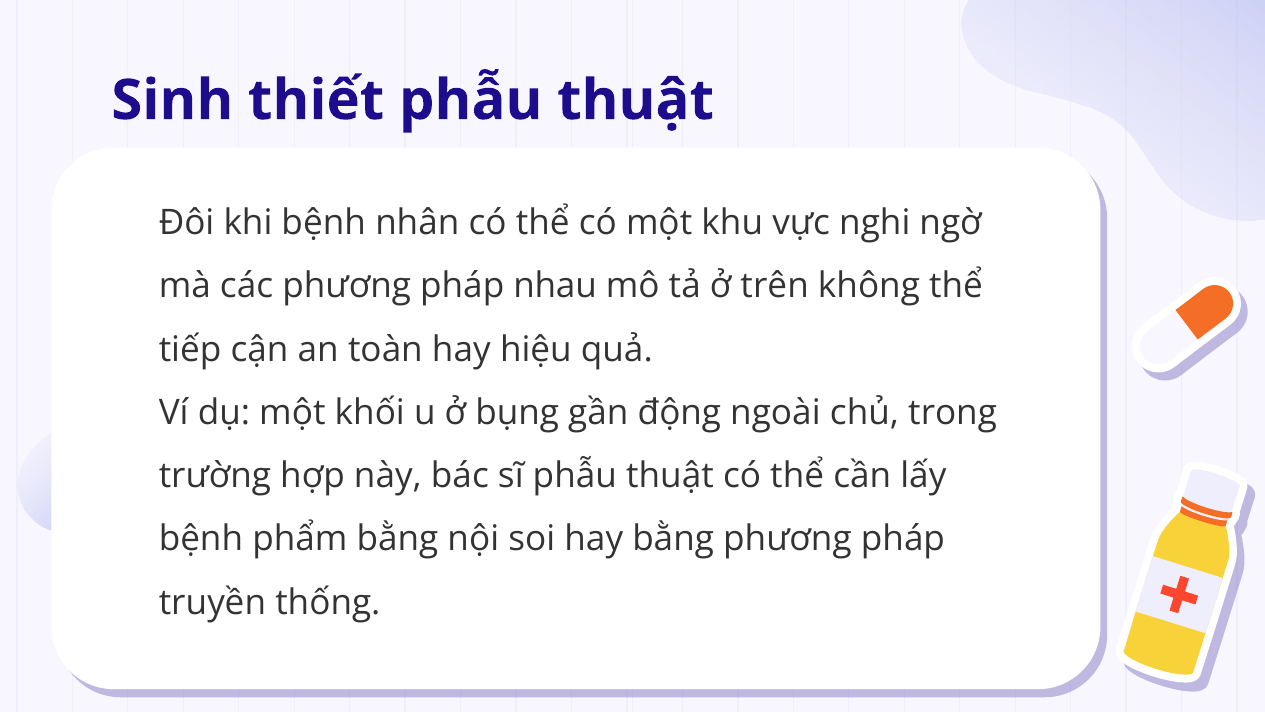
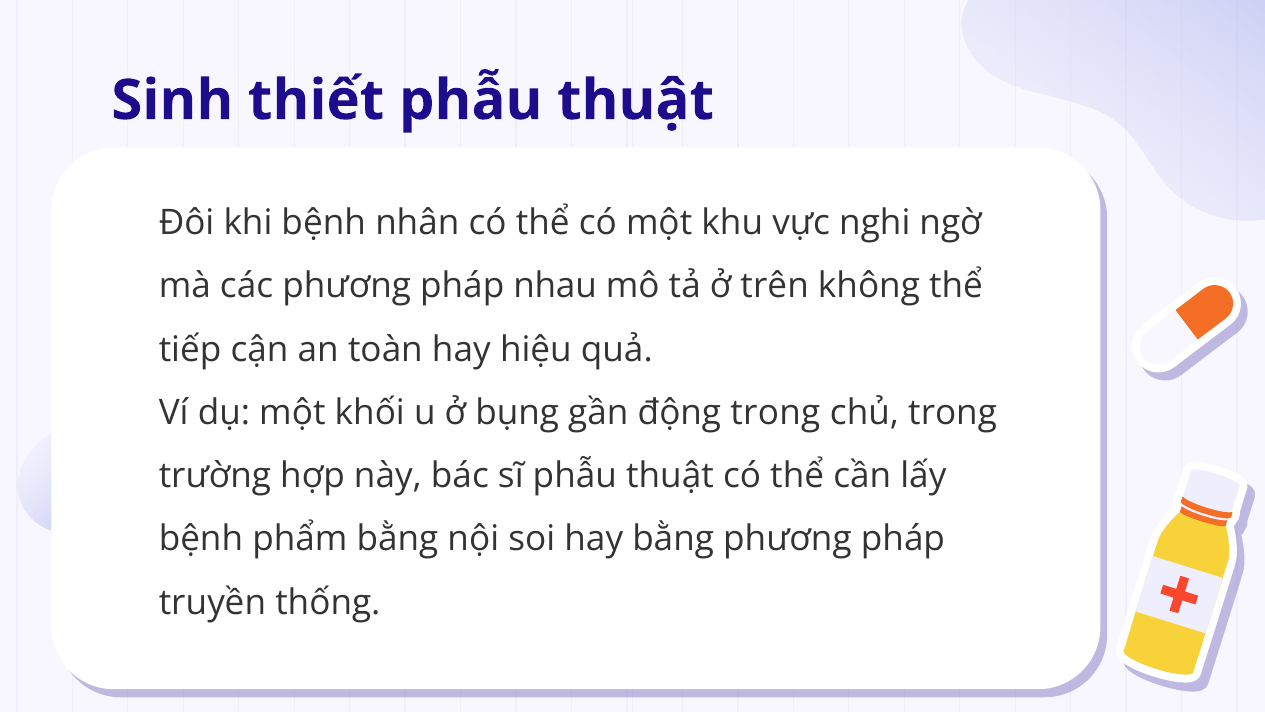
động ngoài: ngoài -> trong (775, 413)
